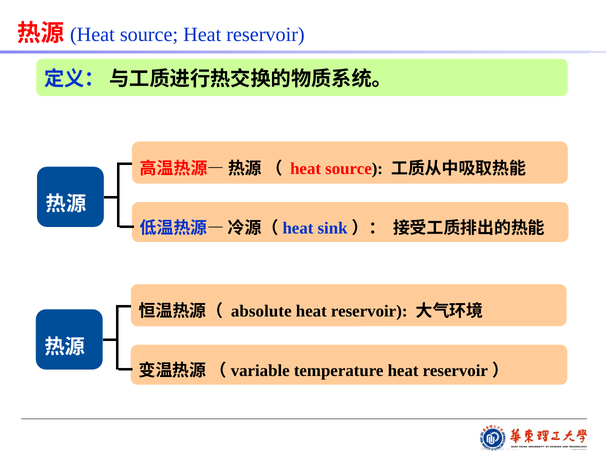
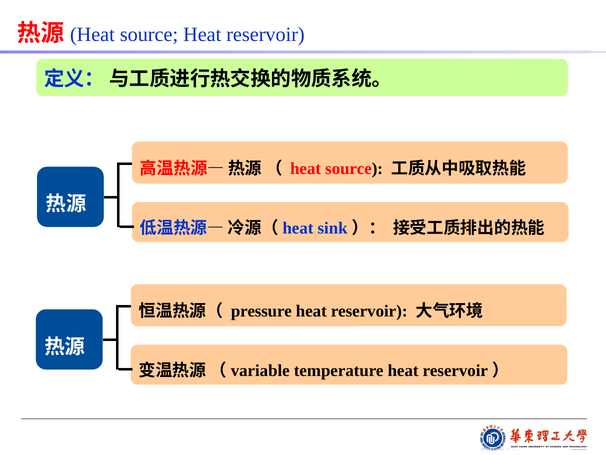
absolute: absolute -> pressure (261, 311)
